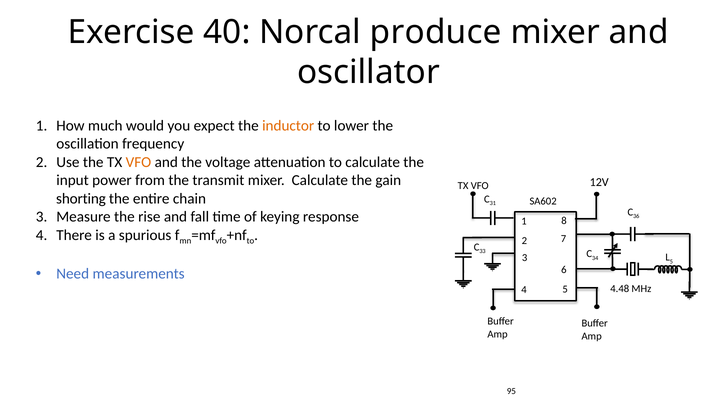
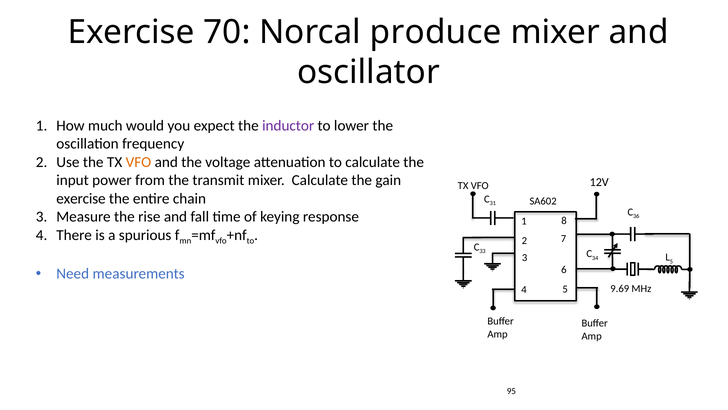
40: 40 -> 70 (227, 32)
inductor colour: orange -> purple (288, 125)
shorting: shorting -> exercise (81, 198)
4.48: 4.48 -> 9.69 (620, 289)
